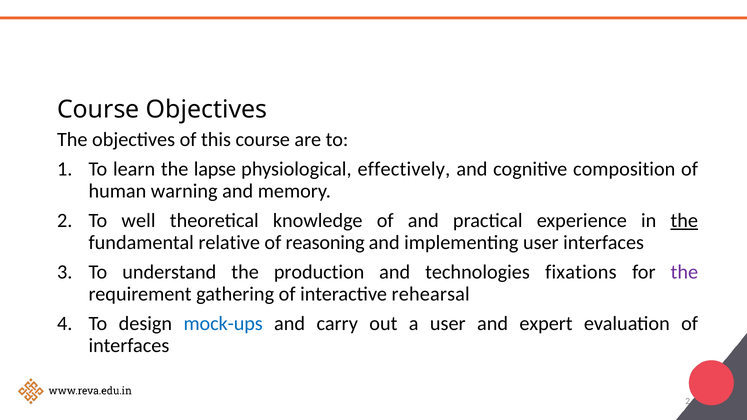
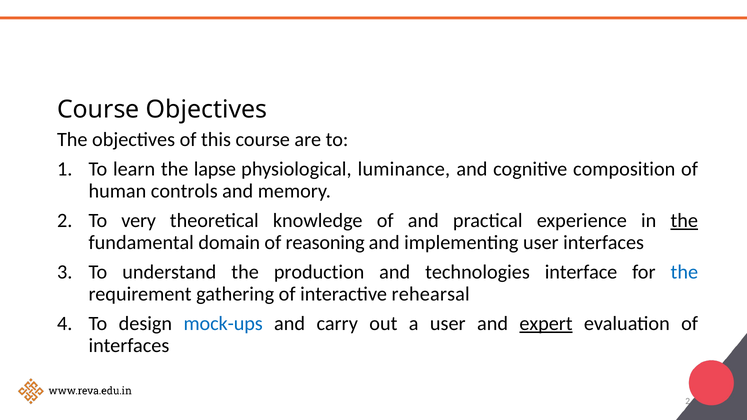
effectively: effectively -> luminance (404, 169)
warning: warning -> controls (184, 191)
well: well -> very (139, 221)
relative: relative -> domain (229, 243)
fixations: fixations -> interface (581, 272)
the colour: purple -> blue (684, 272)
expert underline: none -> present (546, 324)
